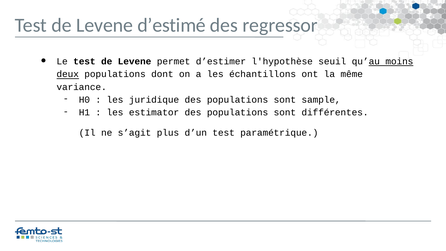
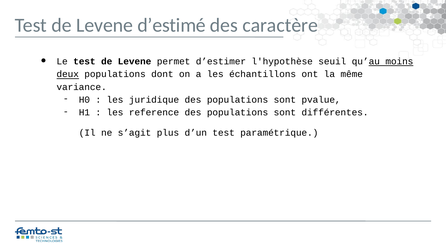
regressor: regressor -> caractère (280, 25)
sample: sample -> pvalue (321, 100)
estimator: estimator -> reference (154, 113)
